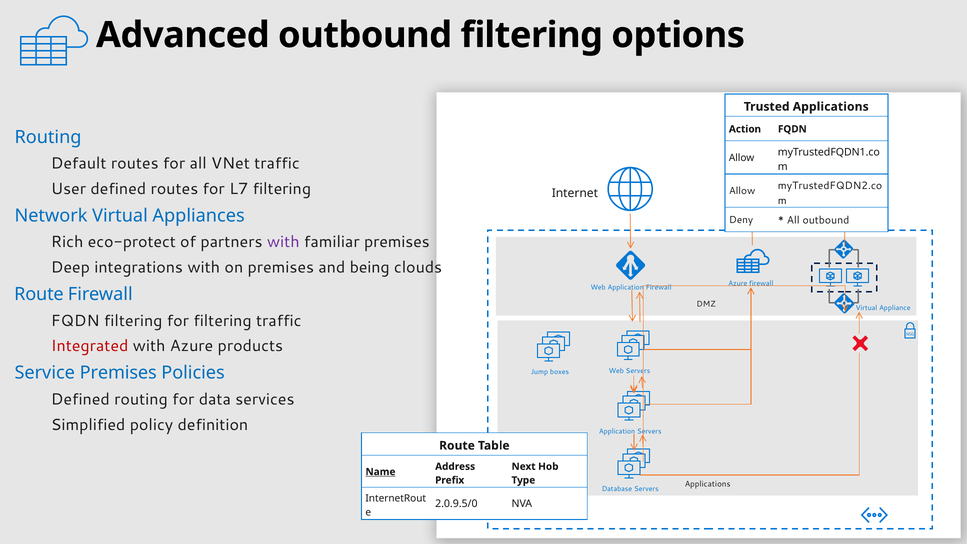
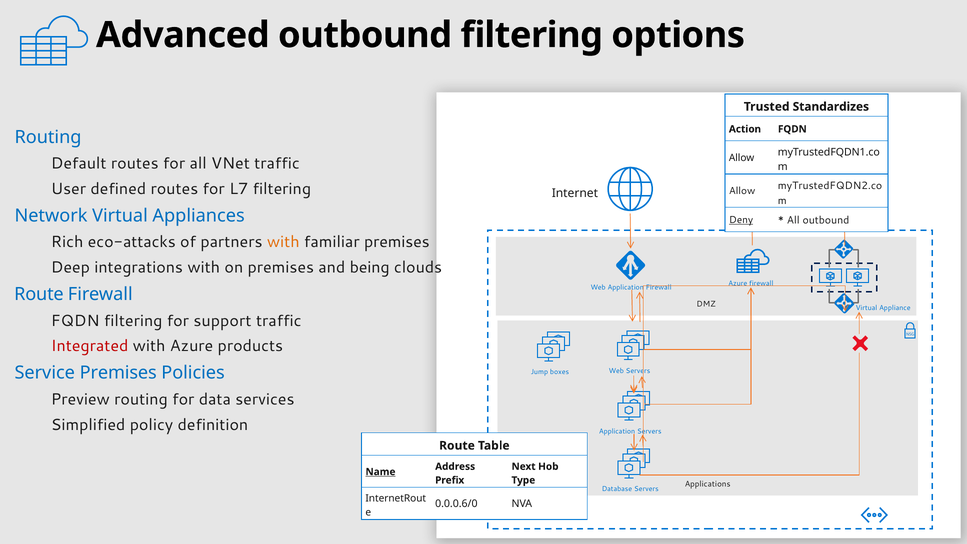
Trusted Applications: Applications -> Standardizes (831, 107)
Deny underline: none -> present (741, 220)
eco-protect: eco-protect -> eco-attacks (132, 242)
with colour: purple -> orange (283, 242)
for filtering: filtering -> support (222, 321)
Defined: Defined -> Preview (80, 399)
2.0.9.5/0: 2.0.9.5/0 -> 0.0.0.6/0 (456, 504)
